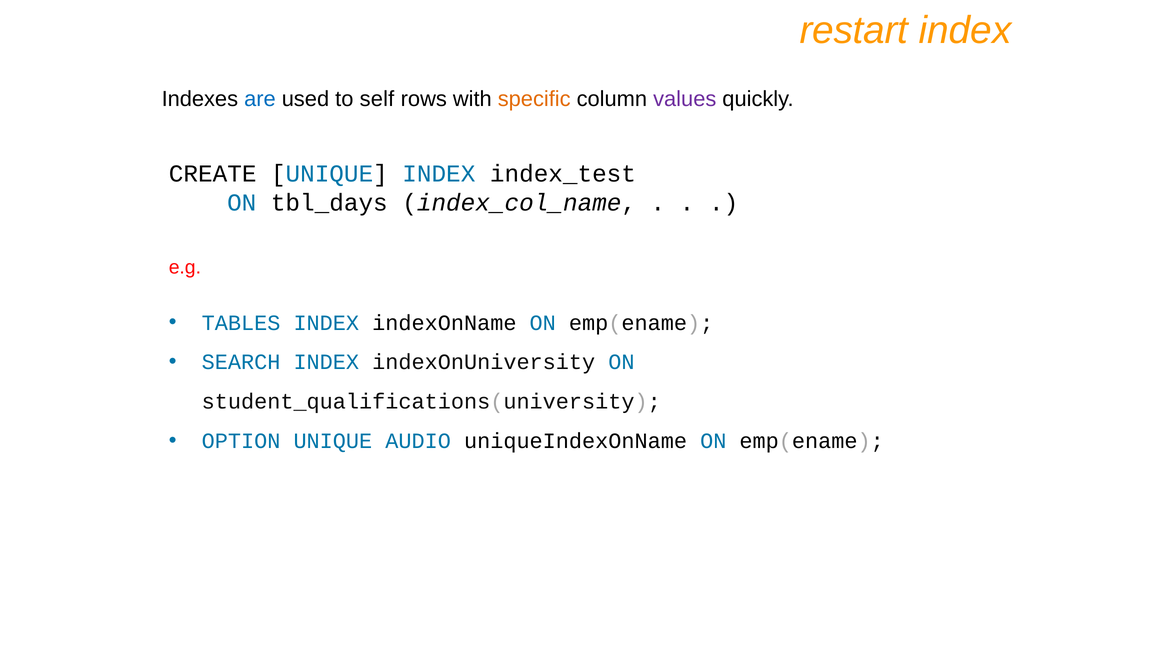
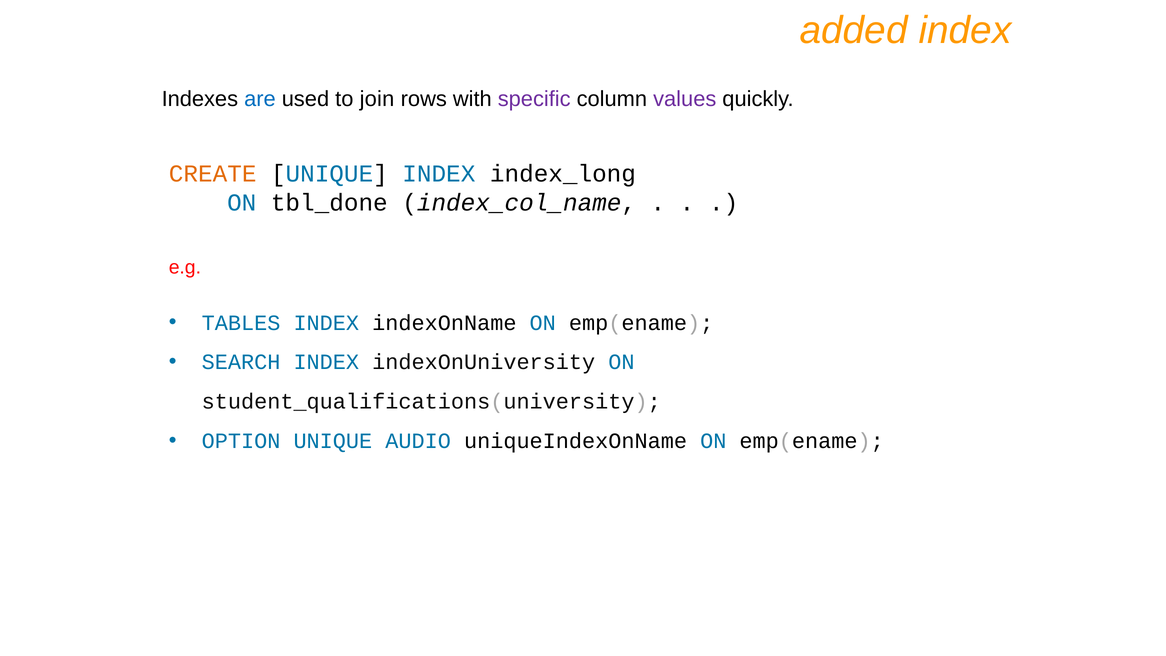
restart: restart -> added (854, 30)
self: self -> join (377, 99)
specific colour: orange -> purple (534, 99)
CREATE colour: black -> orange (213, 174)
index_test: index_test -> index_long (563, 174)
tbl_days: tbl_days -> tbl_done (329, 203)
